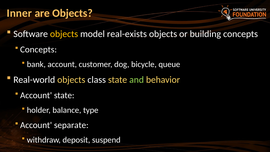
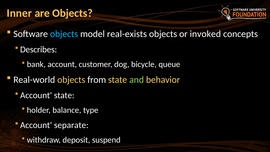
objects colour: yellow -> light blue (64, 34)
building: building -> invoked (205, 34)
Concepts: Concepts -> Describes (39, 49)
class: class -> from (97, 80)
